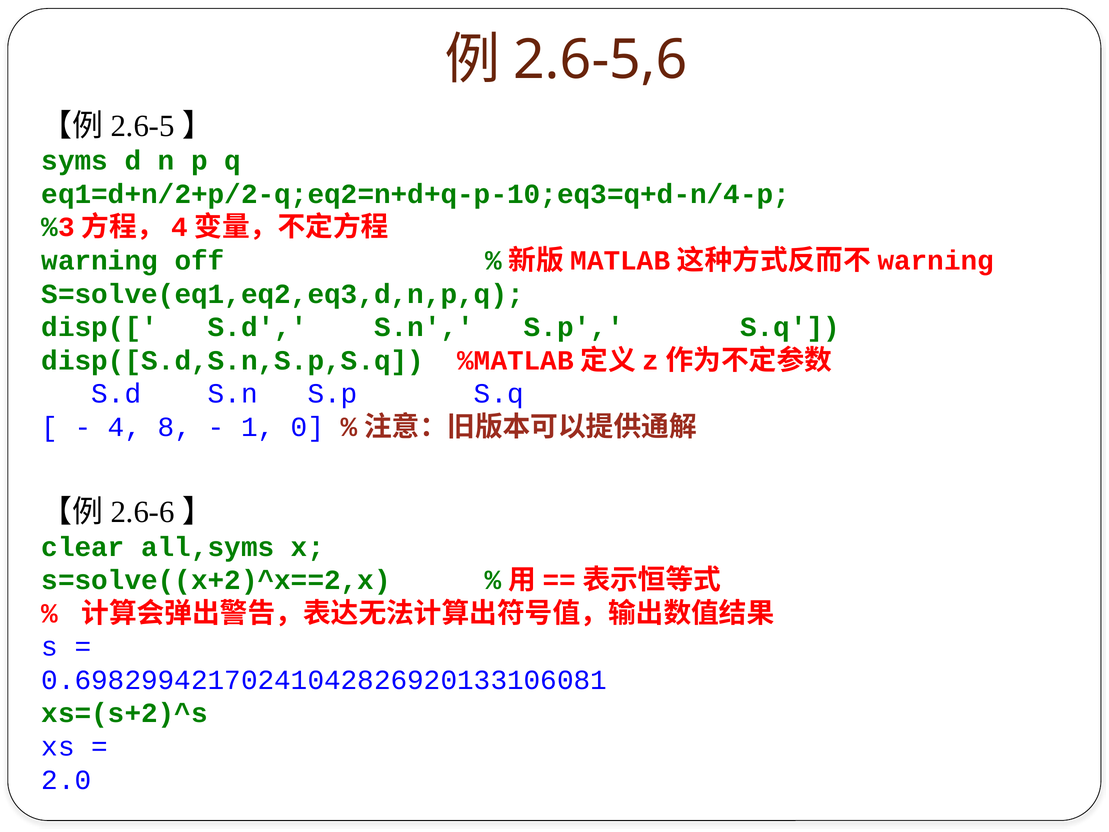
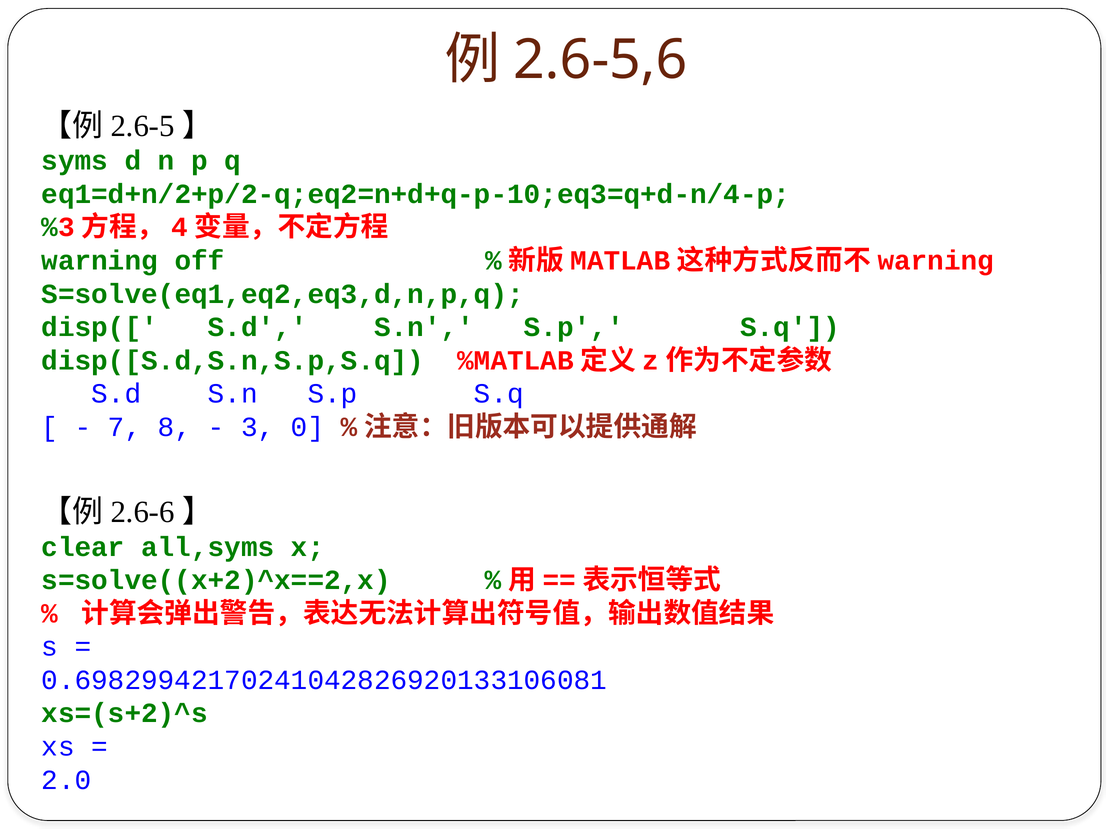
4: 4 -> 7 (125, 427)
1: 1 -> 3 (258, 427)
